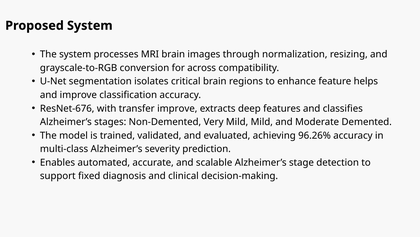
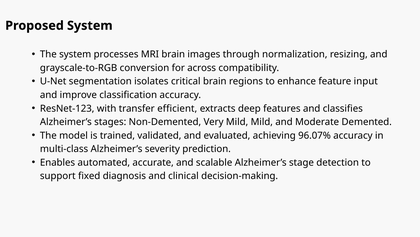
helps: helps -> input (366, 81)
ResNet-676: ResNet-676 -> ResNet-123 (67, 108)
transfer improve: improve -> efficient (177, 108)
96.26%: 96.26% -> 96.07% (314, 135)
